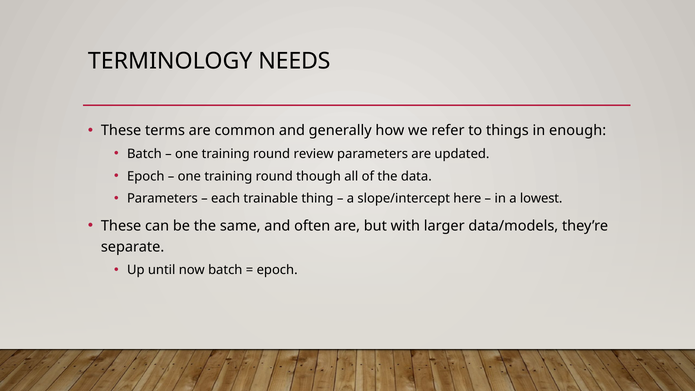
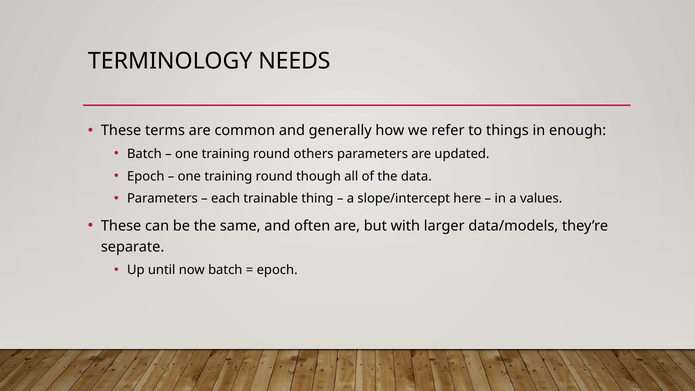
review: review -> others (314, 154)
lowest: lowest -> values (541, 199)
